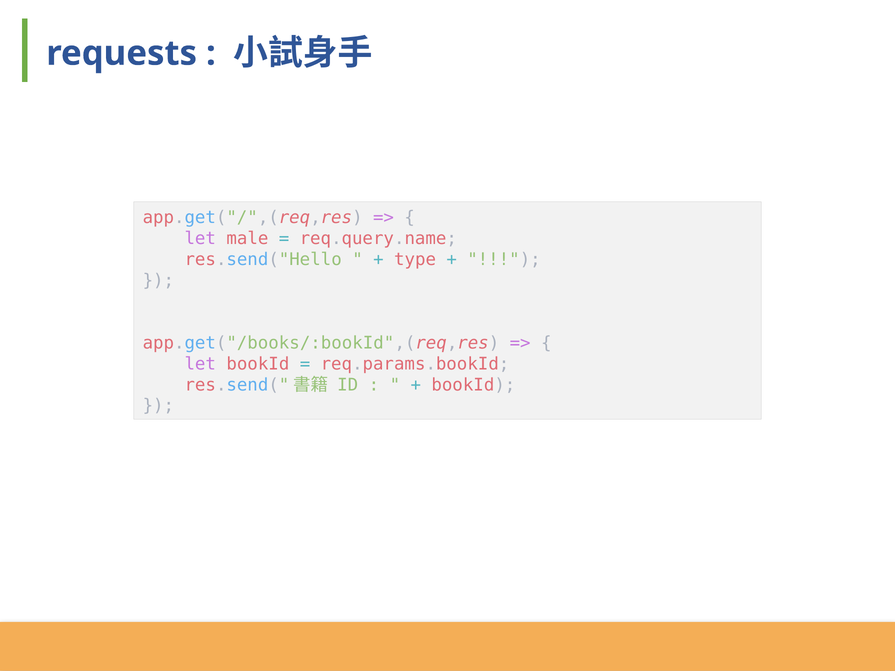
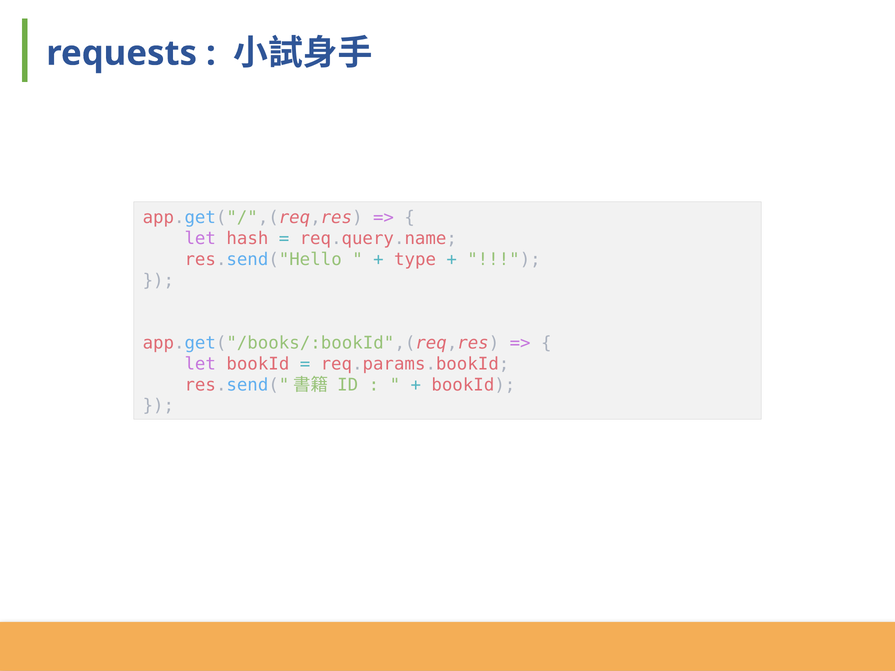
male: male -> hash (247, 239)
